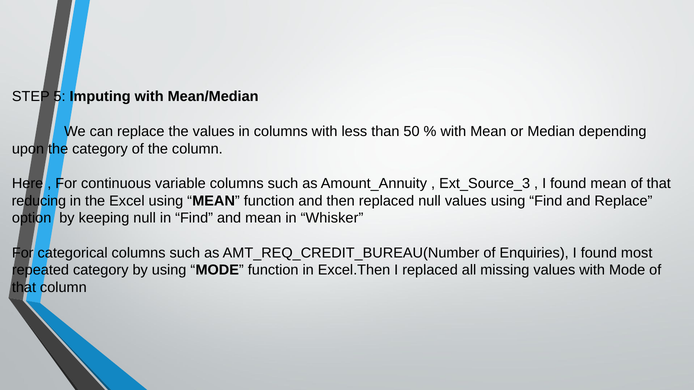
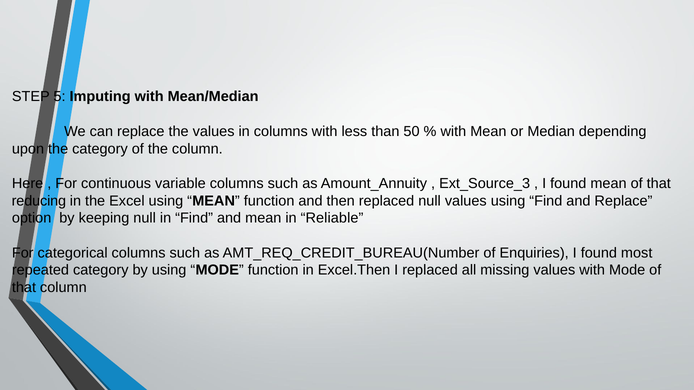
Whisker: Whisker -> Reliable (332, 218)
